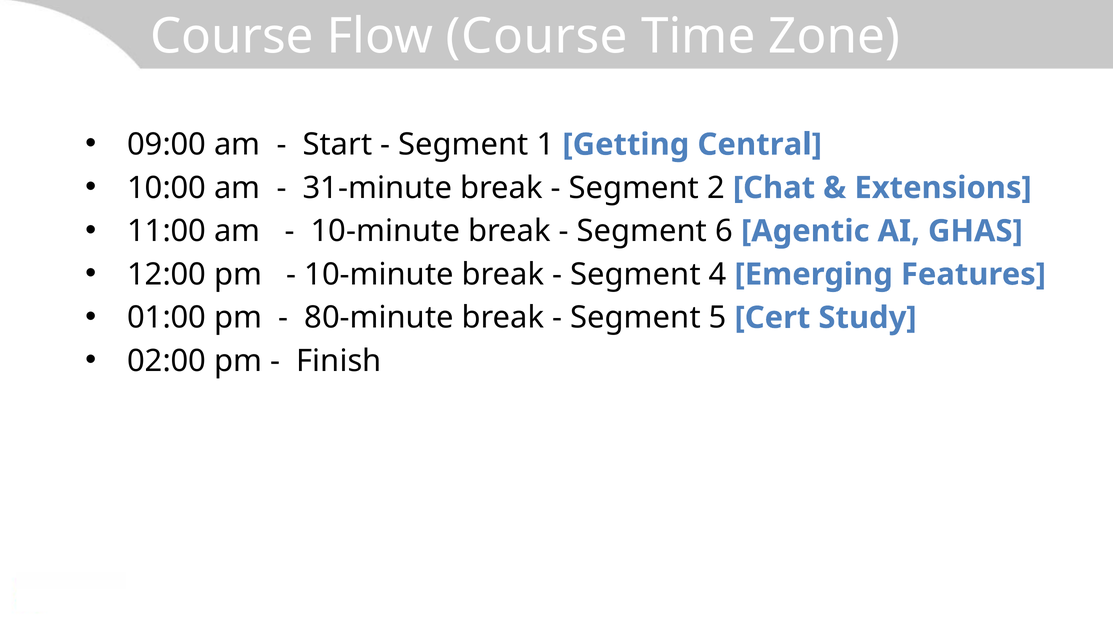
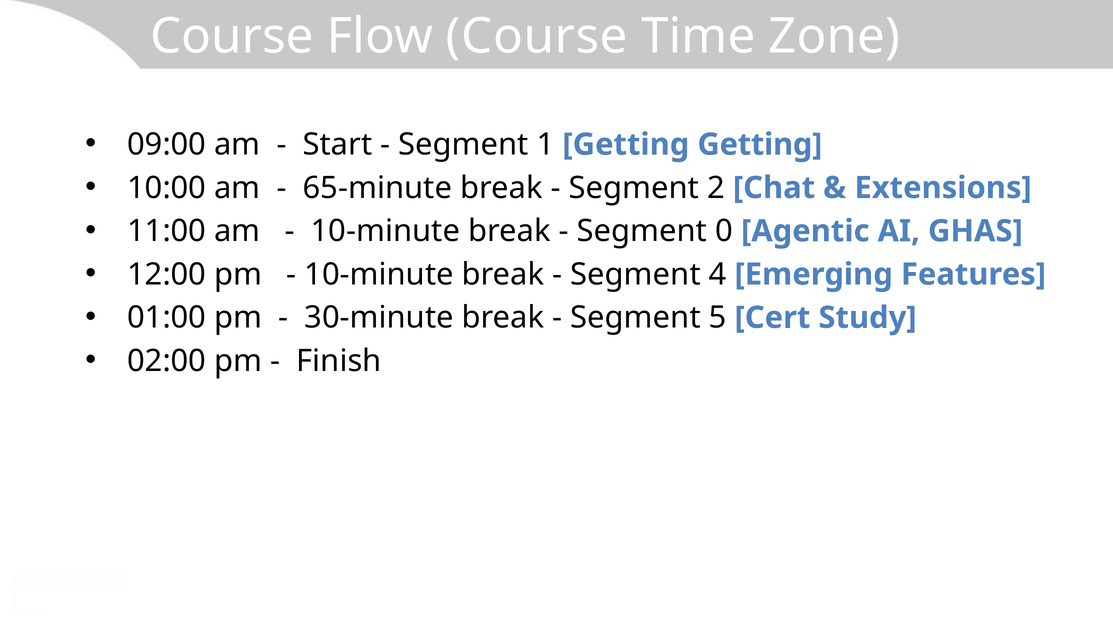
Getting Central: Central -> Getting (760, 145)
31-minute: 31-minute -> 65-minute (377, 188)
6: 6 -> 0 (724, 231)
80-minute: 80-minute -> 30-minute (379, 318)
